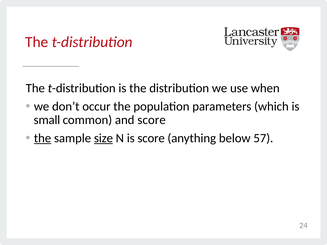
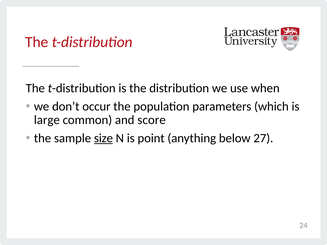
small: small -> large (47, 120)
the underline: present -> none (43, 138)
is score: score -> point (151, 138)
57: 57 -> 27 (263, 138)
